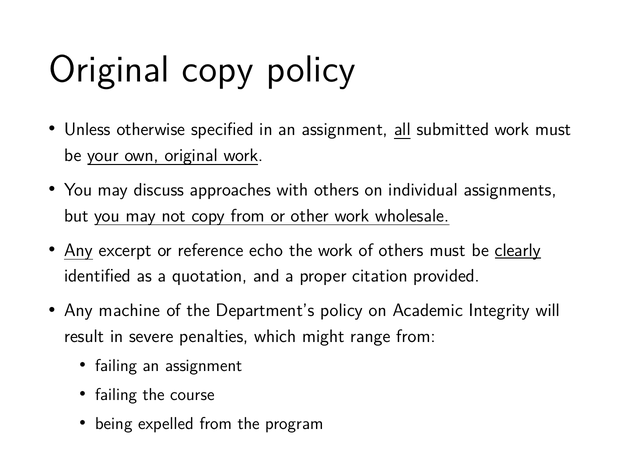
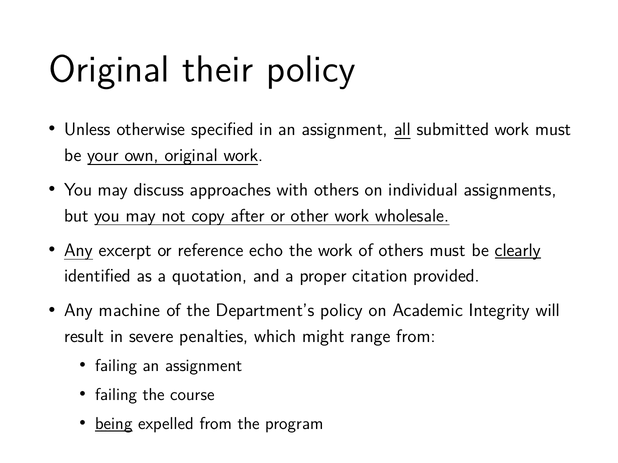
Original copy: copy -> their (218, 69)
copy from: from -> after (248, 216)
being underline: none -> present (114, 424)
